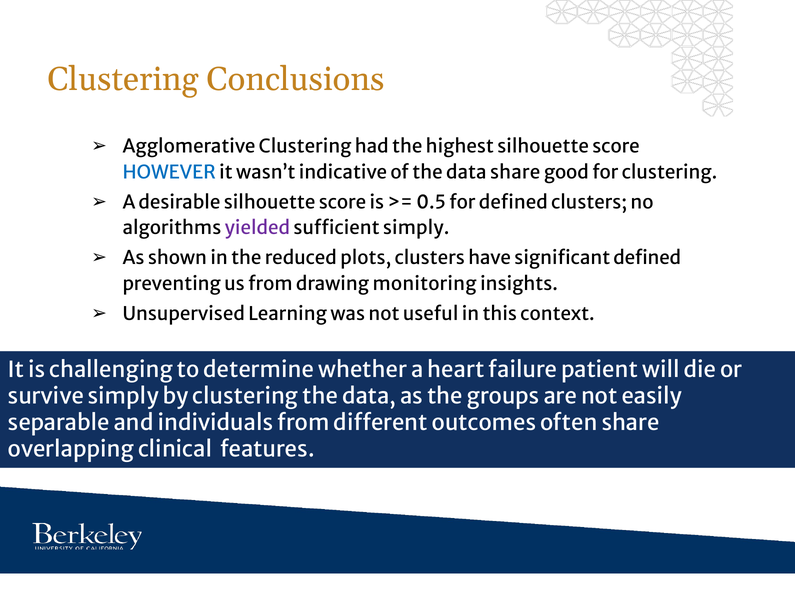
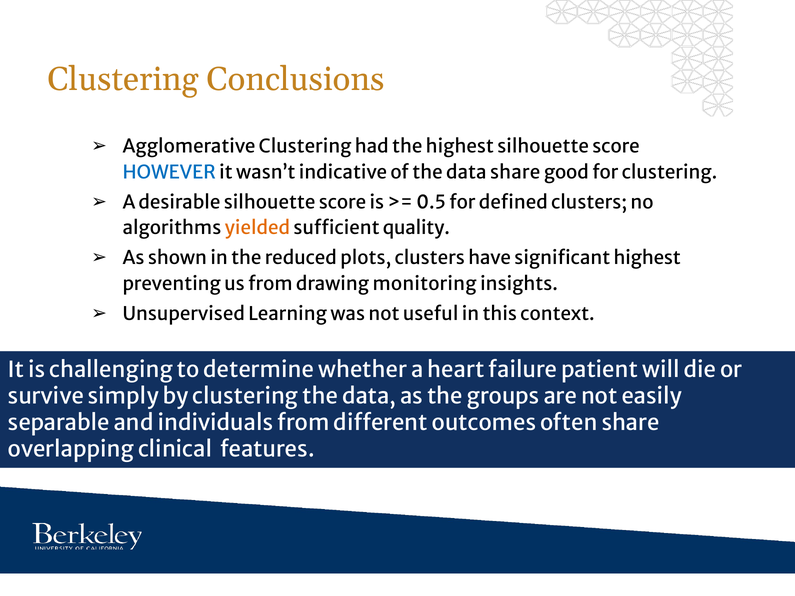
yielded colour: purple -> orange (257, 228)
sufficient simply: simply -> quality (416, 228)
significant defined: defined -> highest (647, 258)
